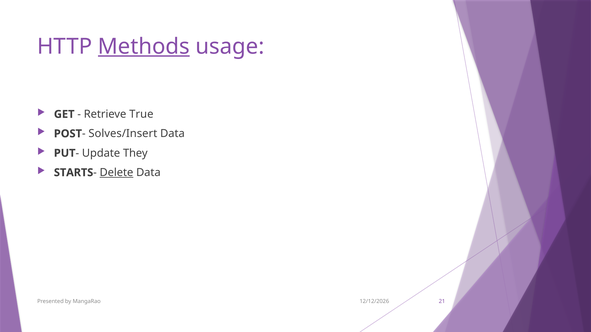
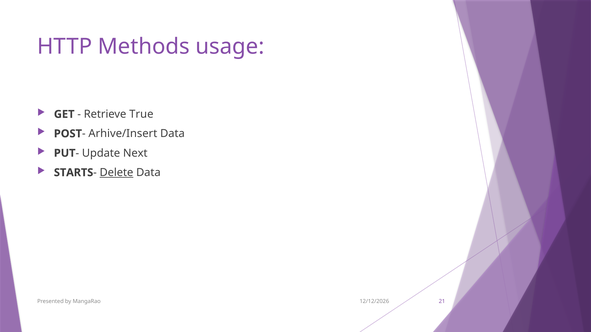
Methods underline: present -> none (144, 47)
Solves/Insert: Solves/Insert -> Arhive/Insert (123, 134)
They: They -> Next (135, 153)
